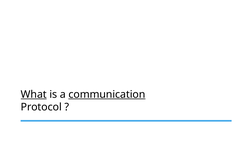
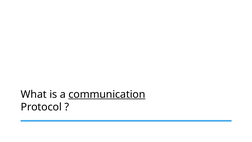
What underline: present -> none (34, 94)
